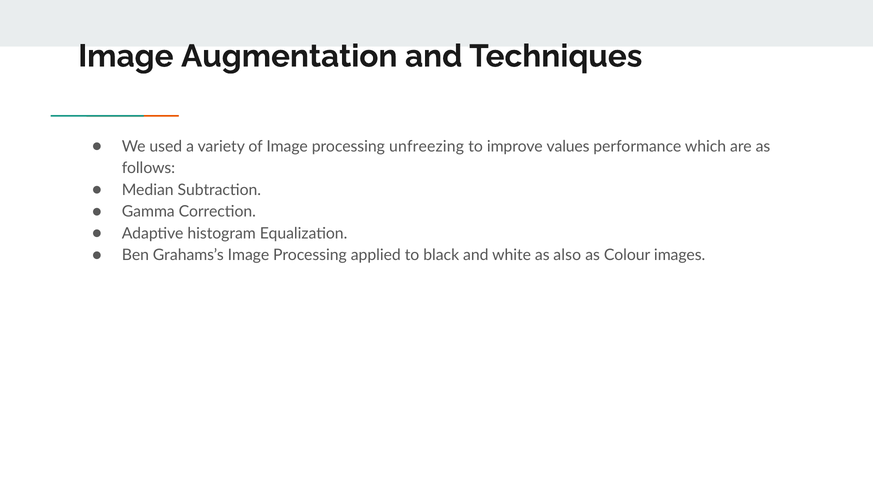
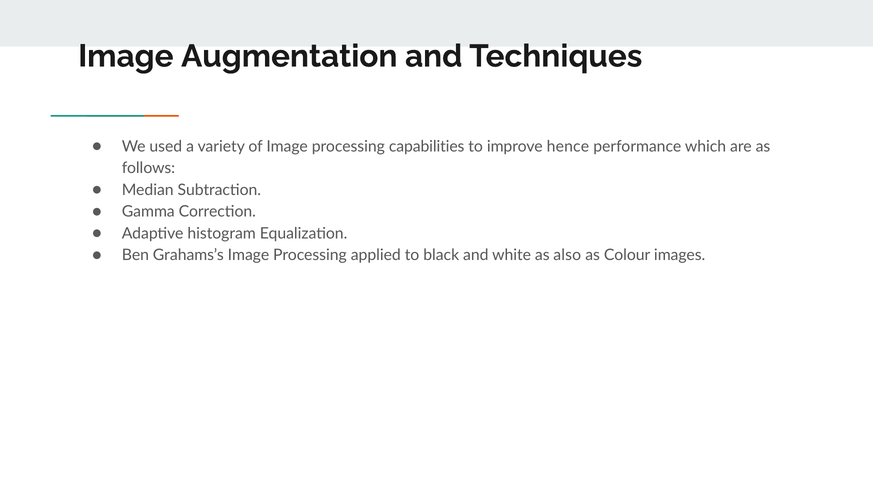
unfreezing: unfreezing -> capabilities (427, 147)
values: values -> hence (568, 147)
